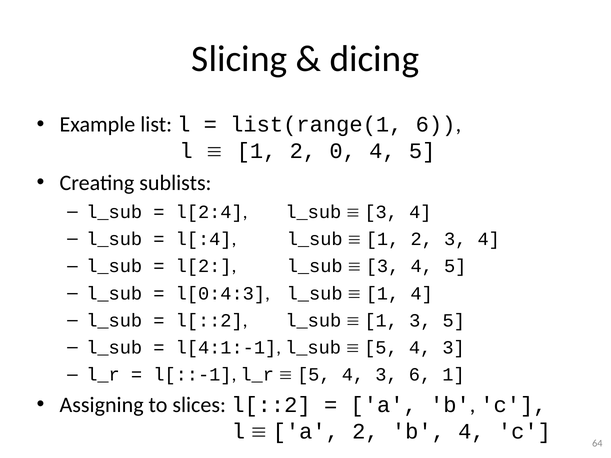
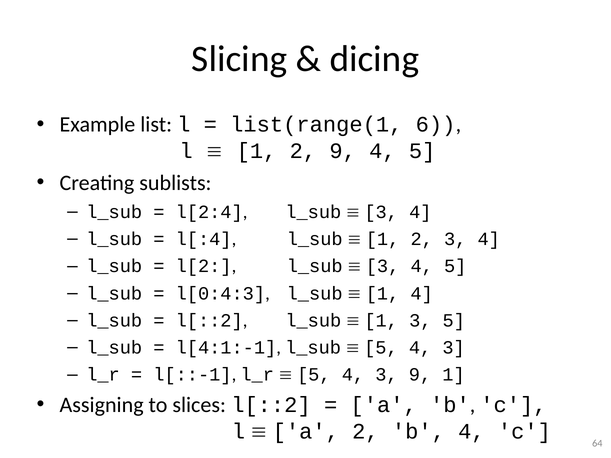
2 0: 0 -> 9 (343, 151)
3 6: 6 -> 9 (420, 375)
